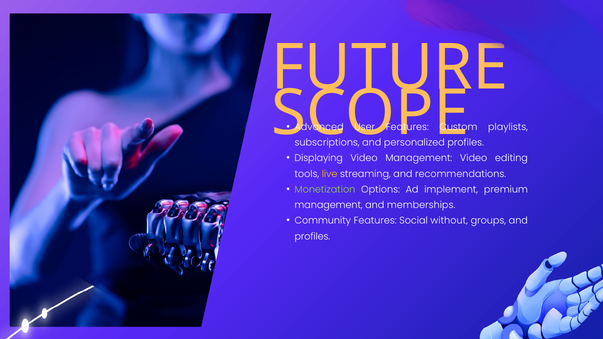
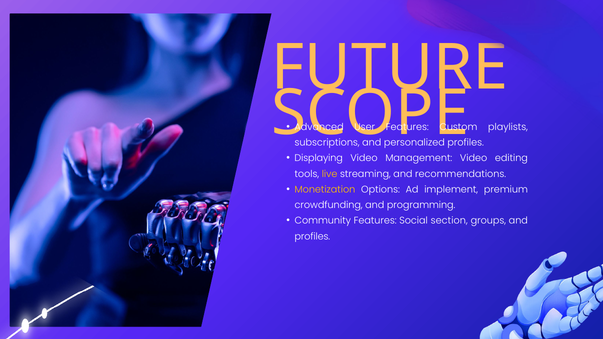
Monetization colour: light green -> yellow (325, 190)
management: management -> crowdfunding (329, 205)
memberships: memberships -> programming (421, 205)
without: without -> section (449, 221)
